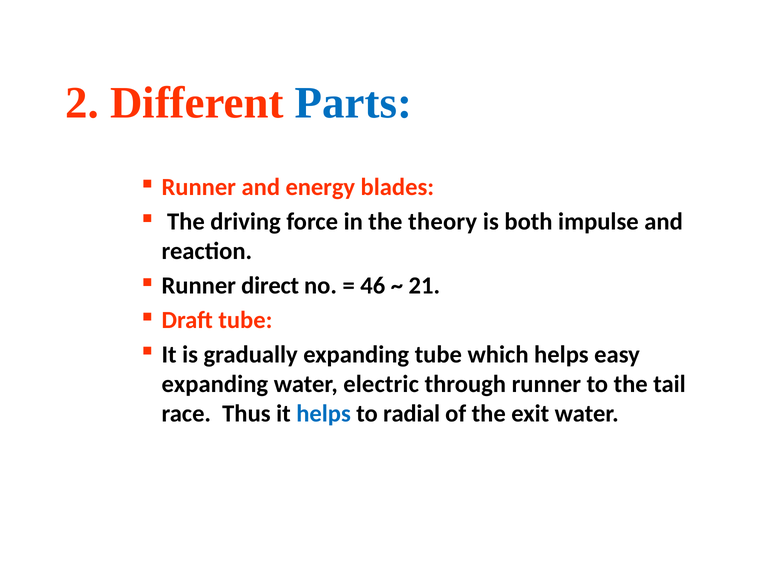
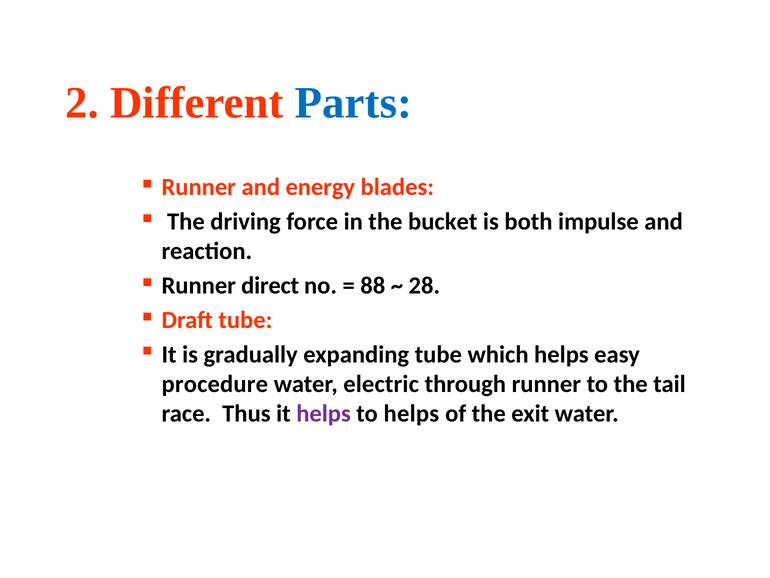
theory: theory -> bucket (443, 221)
46: 46 -> 88 (373, 285)
21: 21 -> 28 (424, 285)
expanding: expanding -> procedure (215, 384)
helps colour: blue -> purple (324, 413)
to radial: radial -> helps (411, 413)
